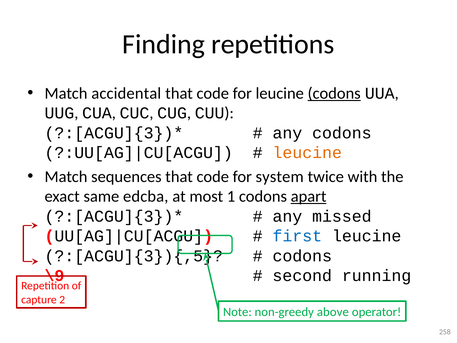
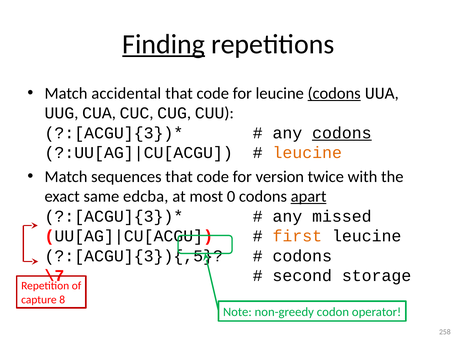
Finding underline: none -> present (164, 44)
codons underline: none -> present (342, 133)
system: system -> version (280, 177)
1: 1 -> 0 (231, 196)
first colour: blue -> orange (297, 236)
\9: \9 -> \7 (54, 276)
running: running -> storage (377, 276)
2: 2 -> 8 (62, 299)
above: above -> codon (333, 312)
